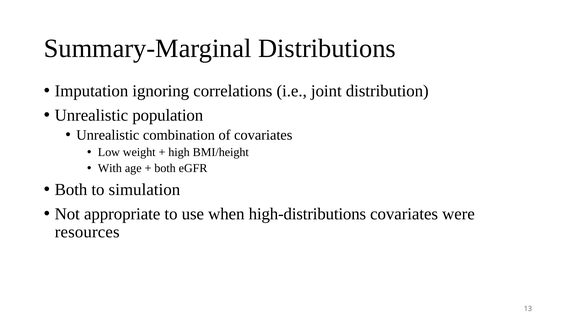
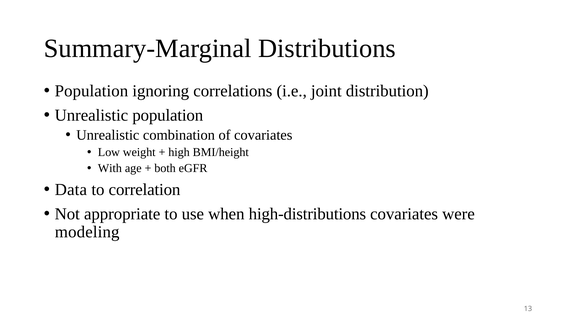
Imputation: Imputation -> Population (91, 91)
Both: Both -> Data (71, 190)
simulation: simulation -> correlation (145, 190)
resources: resources -> modeling (87, 232)
